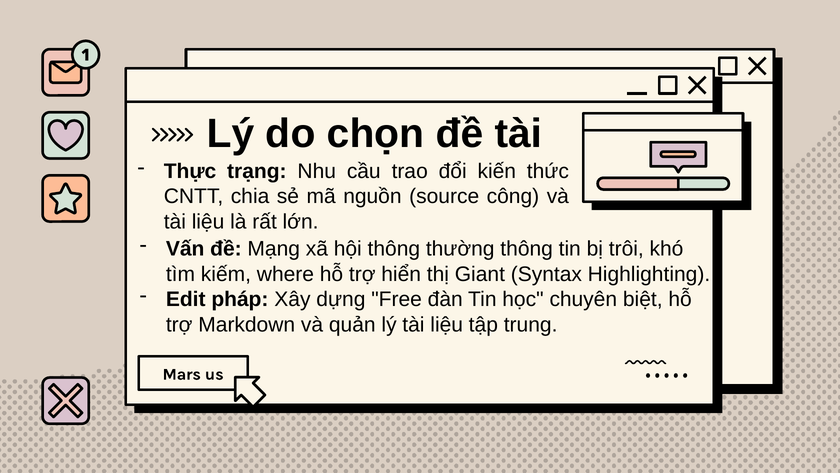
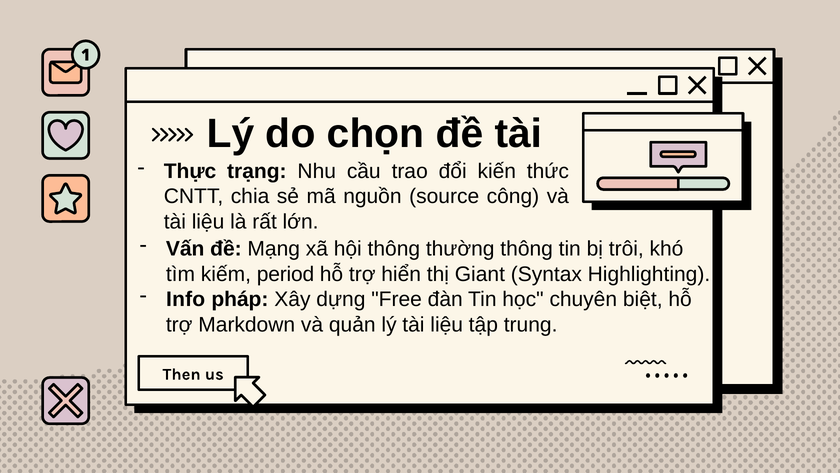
where: where -> period (286, 274)
Edit: Edit -> Info (186, 299)
Mars: Mars -> Then (182, 374)
